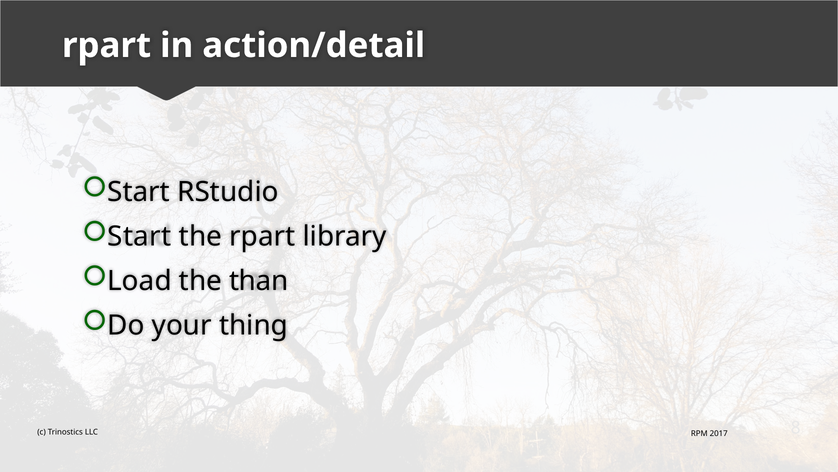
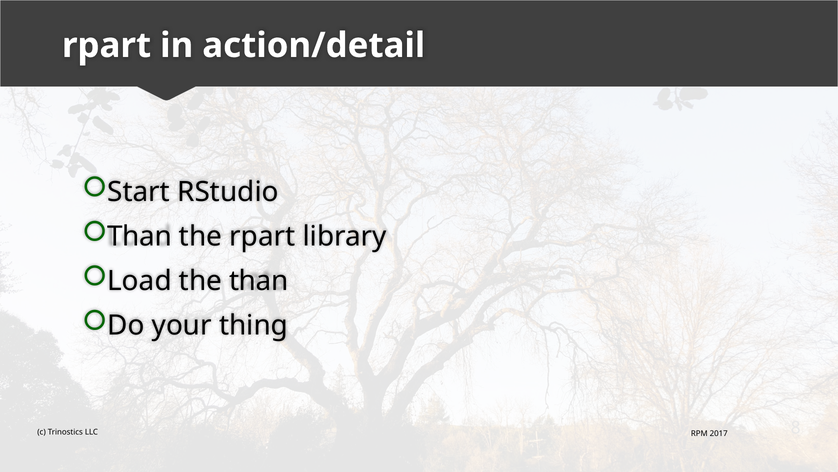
Start: Start -> Than (140, 236)
